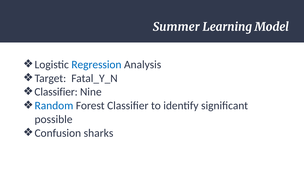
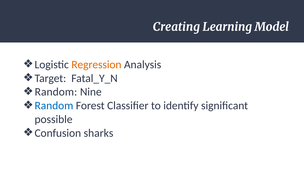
Summer: Summer -> Creating (176, 27)
Regression colour: blue -> orange (96, 65)
Classifier: Classifier -> Random (56, 92)
